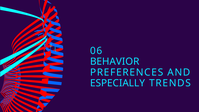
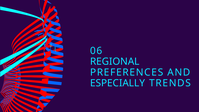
BEHAVIOR: BEHAVIOR -> REGIONAL (115, 62)
